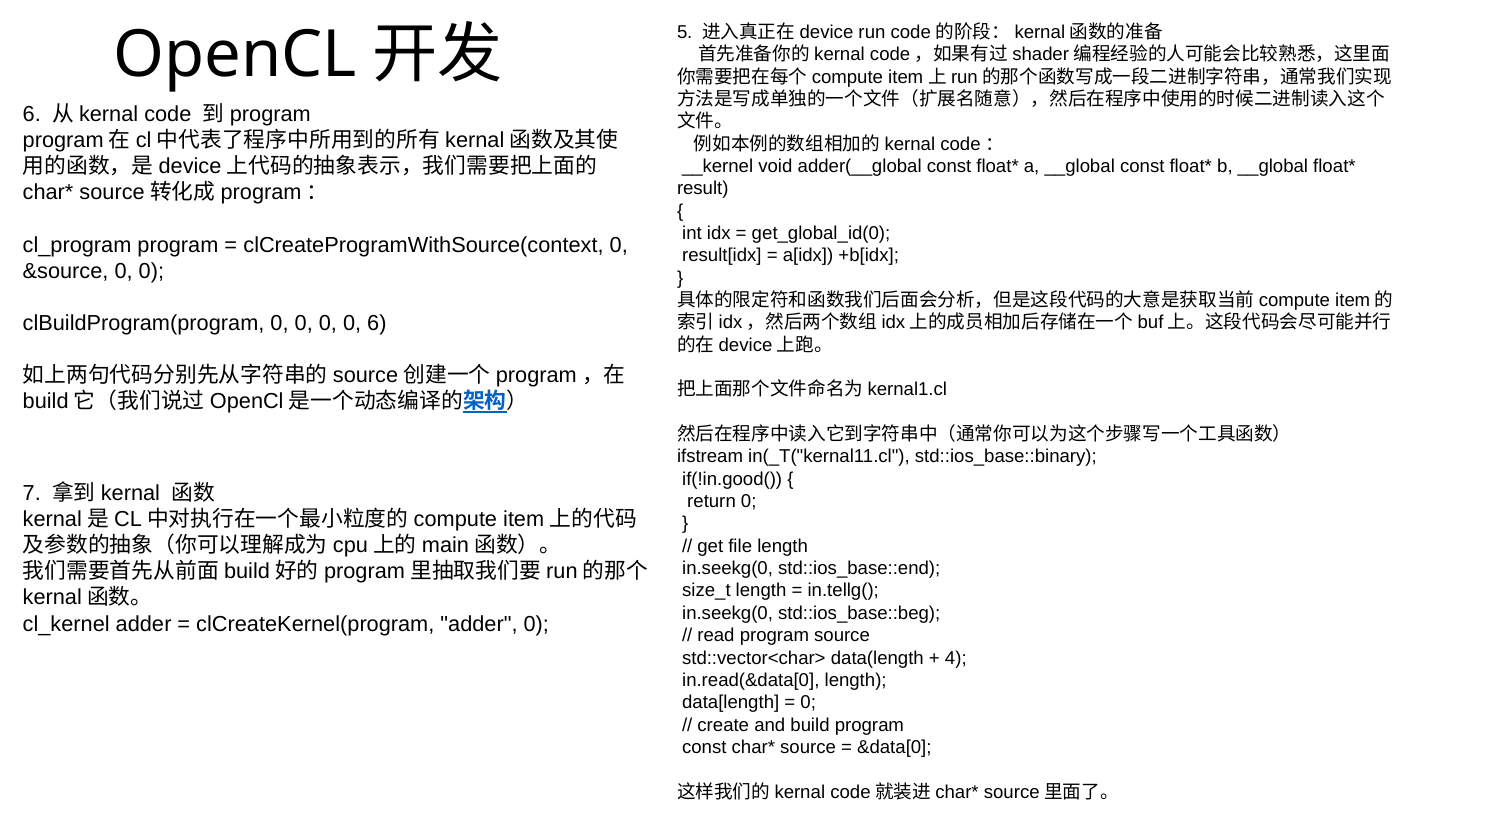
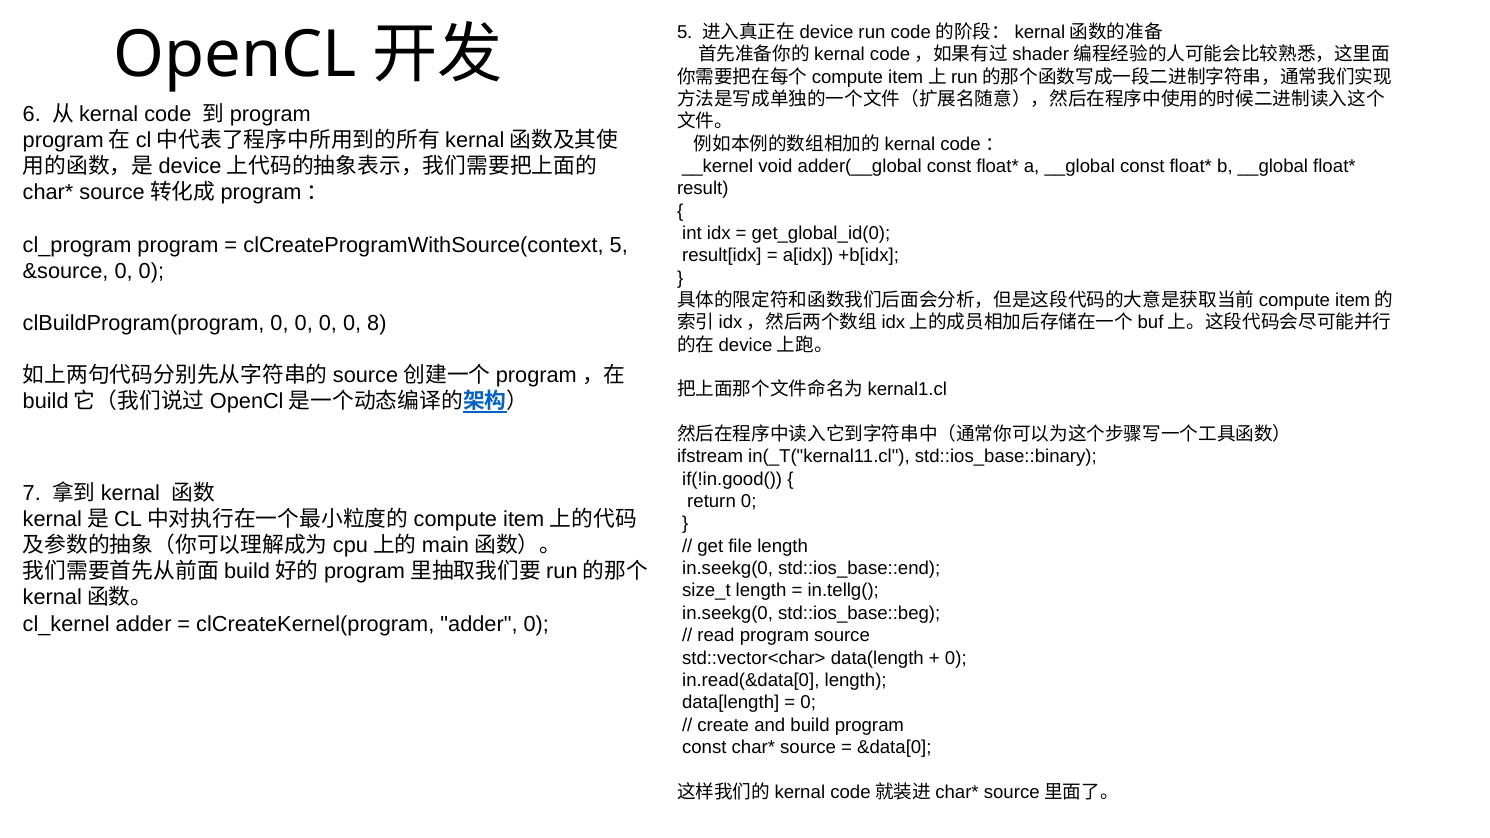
clCreateProgramWithSource(context 0: 0 -> 5 (619, 245)
0 6: 6 -> 8 (377, 323)
4: 4 -> 0 (956, 658)
